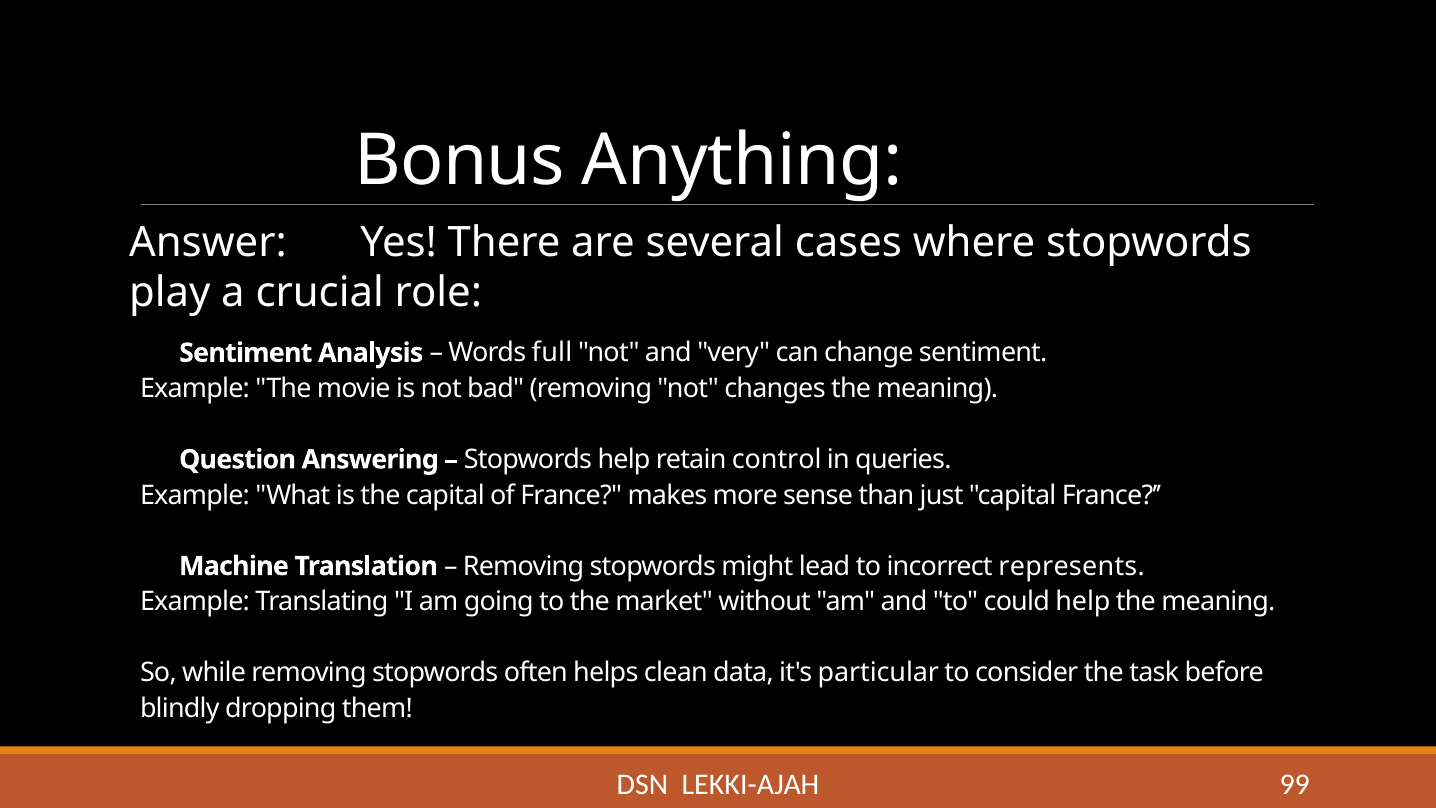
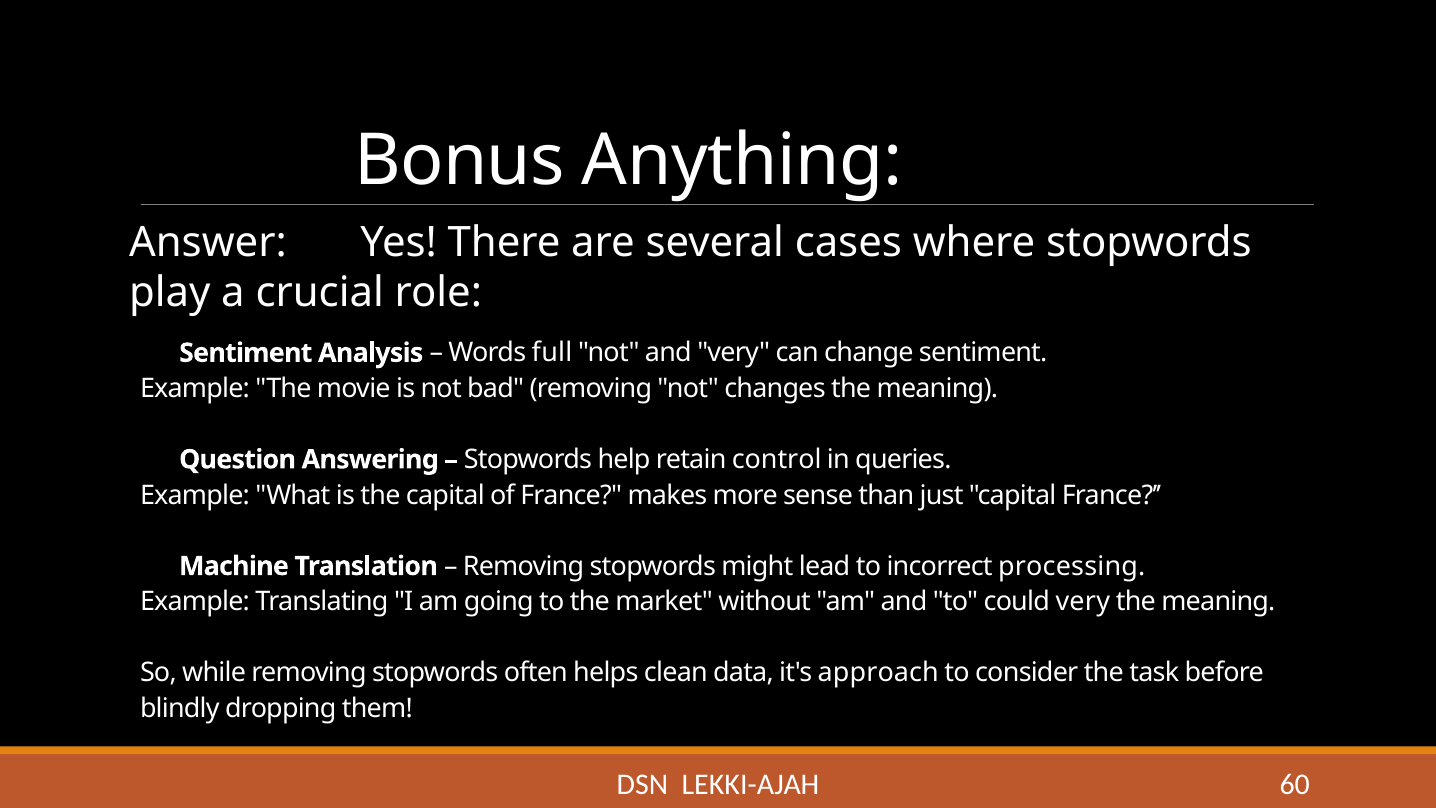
represents: represents -> processing (1072, 566)
could help: help -> very (1083, 602)
particular: particular -> approach (878, 673)
99: 99 -> 60 (1295, 784)
